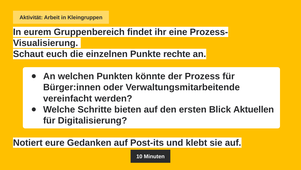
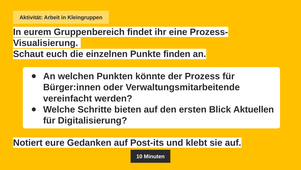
rechte: rechte -> finden (177, 54)
